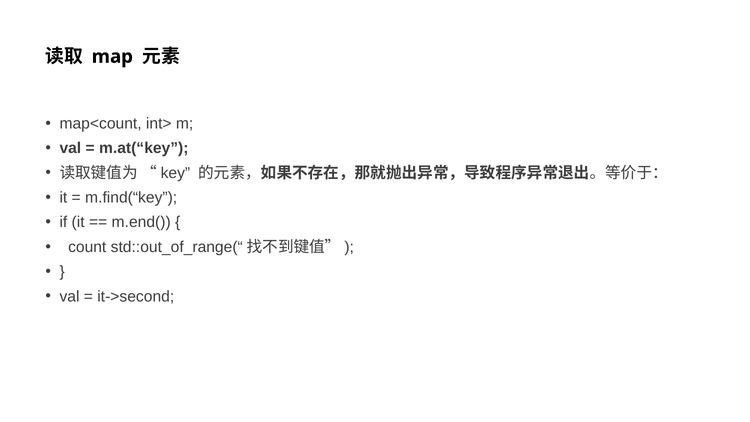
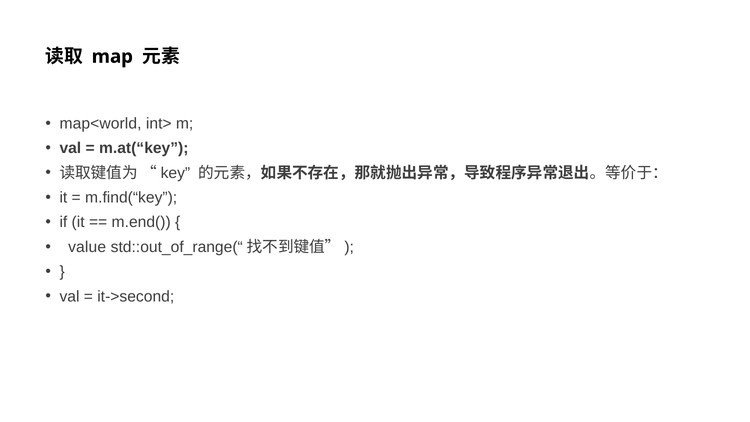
map<count: map<count -> map<world (101, 123)
count: count -> value (87, 247)
